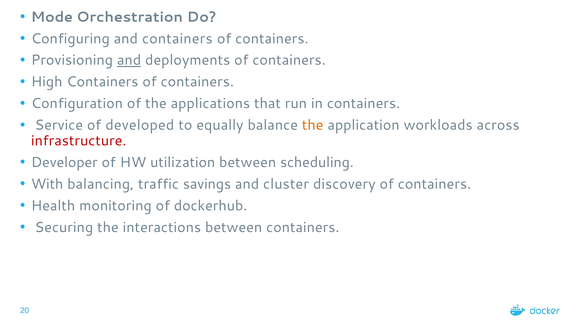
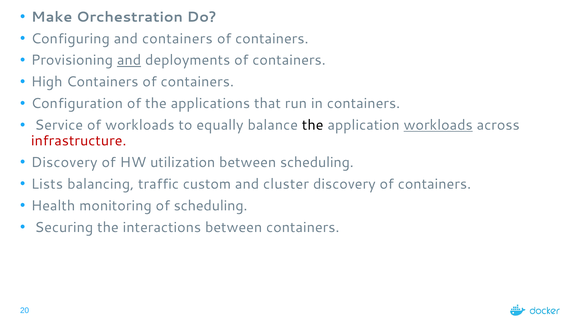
Mode: Mode -> Make (52, 17)
of developed: developed -> workloads (140, 125)
the colour: orange -> black (313, 125)
workloads underline: none -> present (438, 125)
Developer: Developer -> Discovery (64, 162)
With: With -> Lists (47, 184)
savings: savings -> custom (207, 184)
of dockerhub: dockerhub -> scheduling (211, 205)
